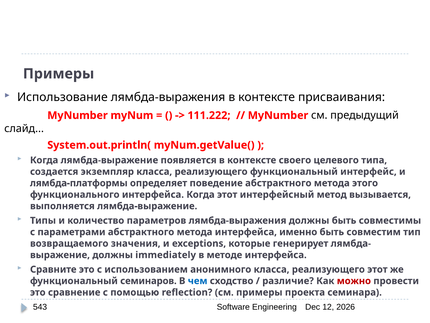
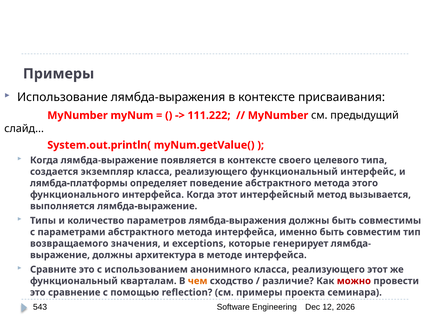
immediately: immediately -> архитектура (166, 255)
семинаров: семинаров -> кварталам (148, 280)
чем colour: blue -> orange (198, 280)
